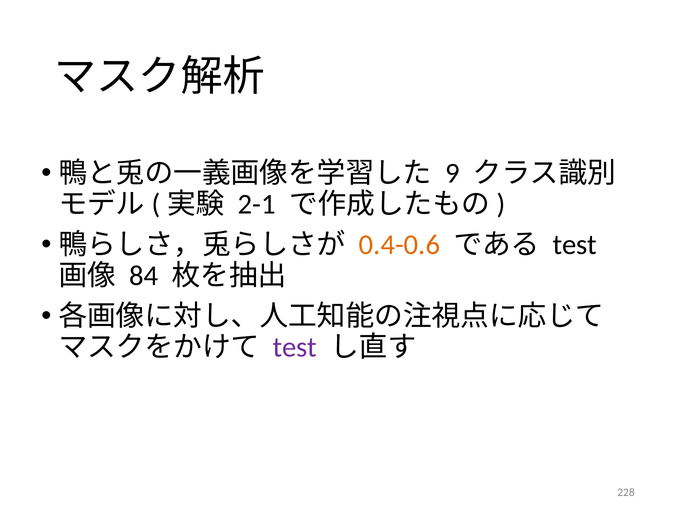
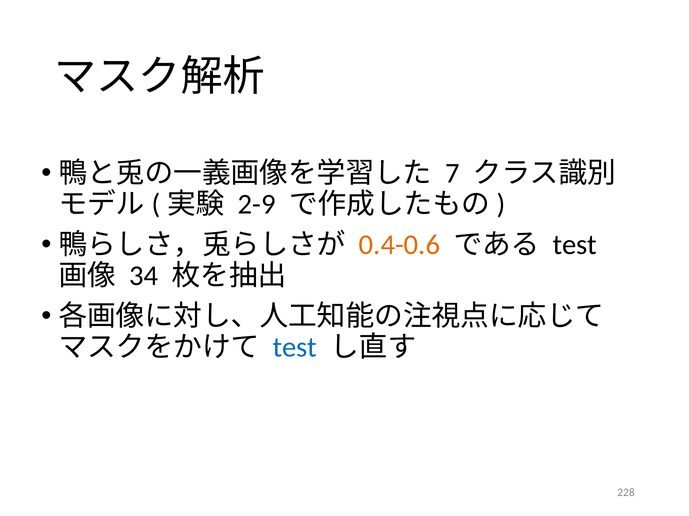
9: 9 -> 7 (452, 174)
2-1: 2-1 -> 2-9 (257, 205)
84: 84 -> 34 (144, 276)
test colour: purple -> blue (295, 348)
